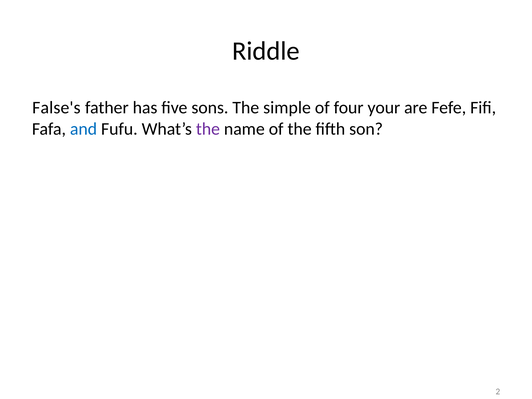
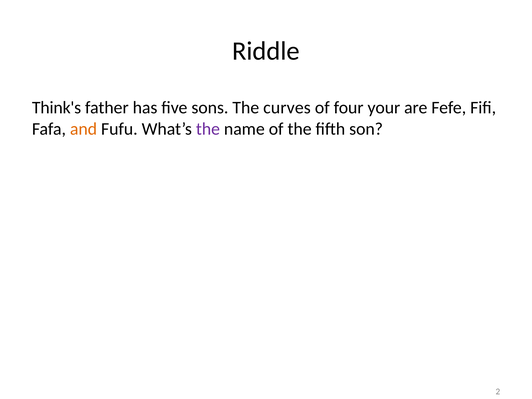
False's: False's -> Think's (57, 108)
simple: simple -> curves (287, 108)
and colour: blue -> orange (83, 129)
